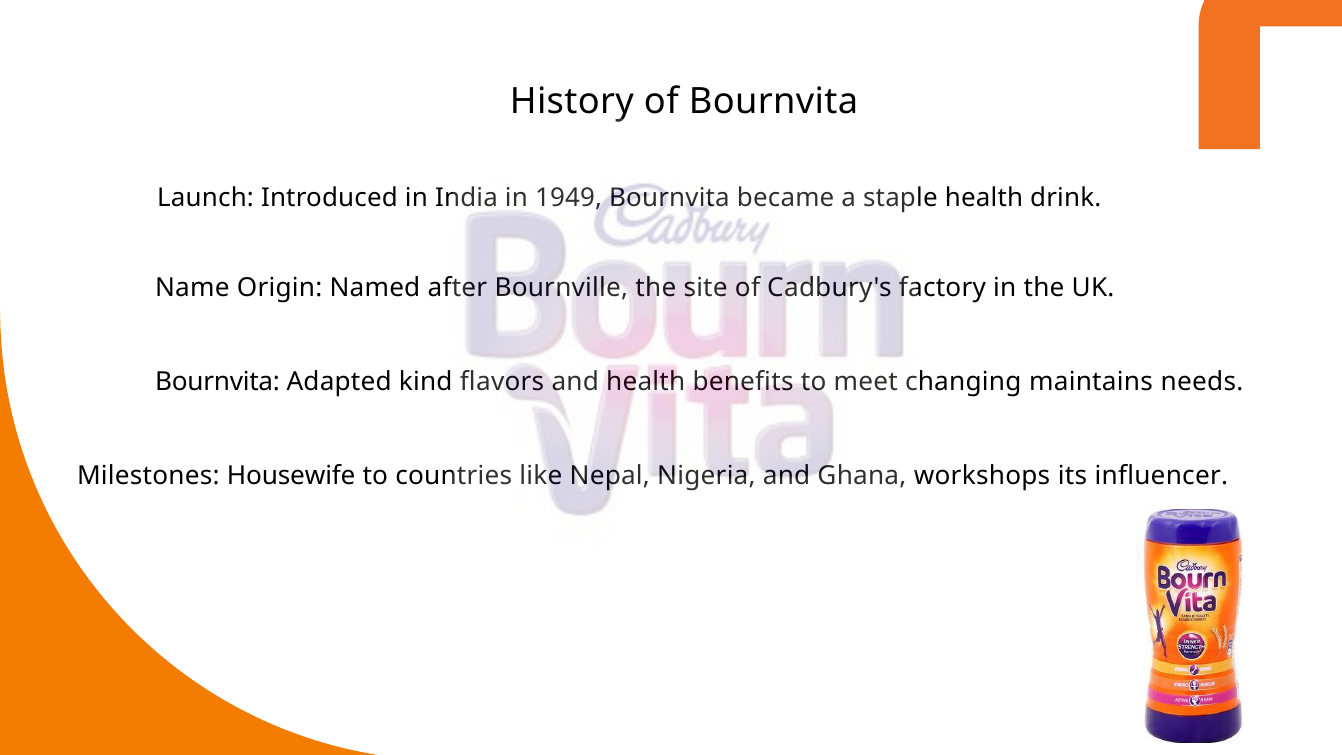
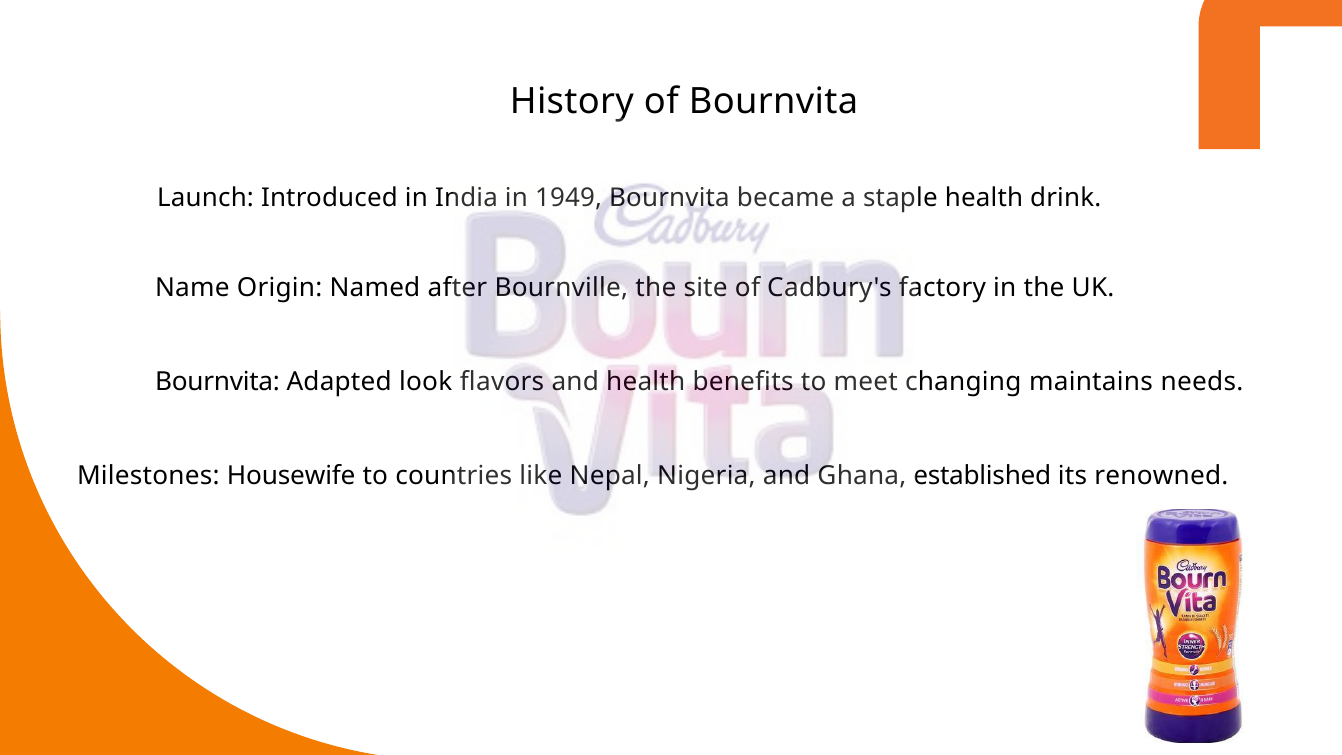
kind: kind -> look (426, 382)
workshops: workshops -> established (982, 476)
influencer: influencer -> renowned (1161, 476)
